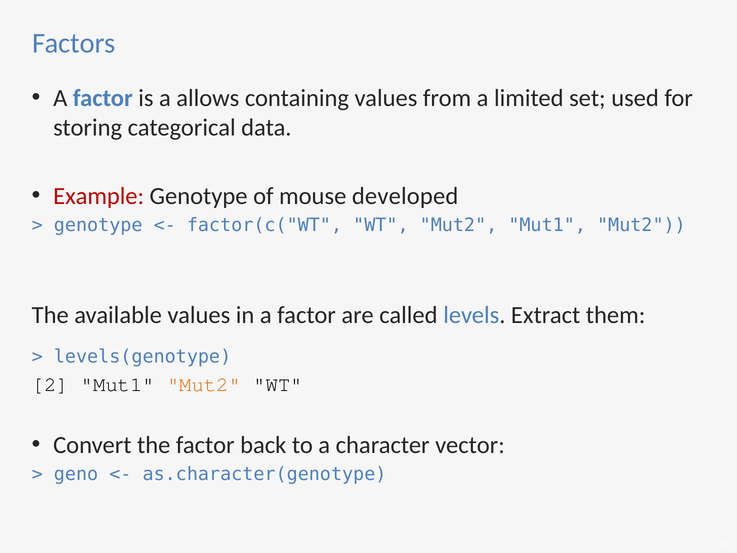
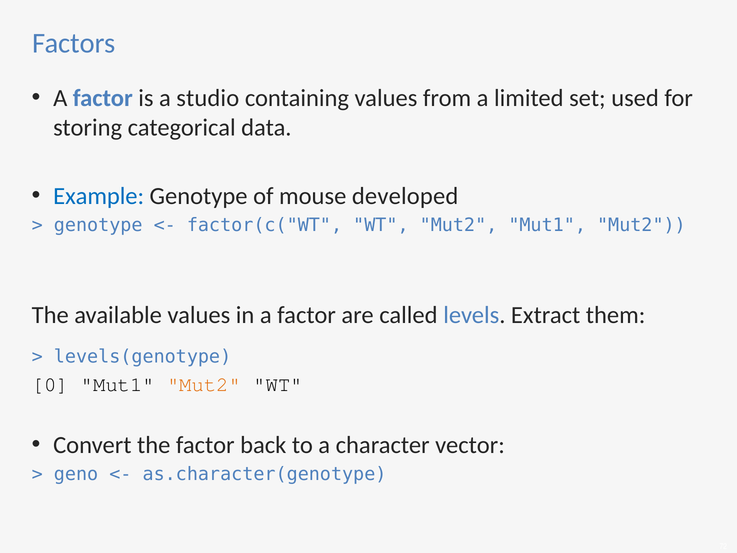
allows: allows -> studio (208, 98)
Example colour: red -> blue (99, 196)
2: 2 -> 0 (50, 384)
